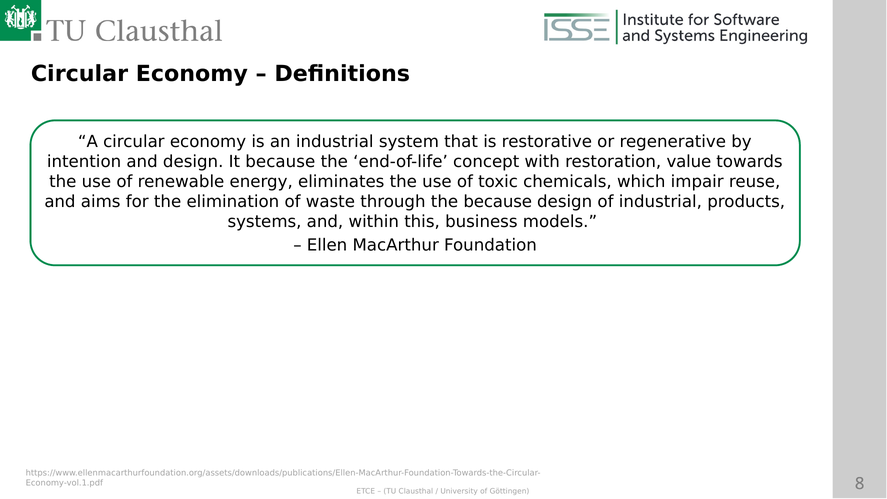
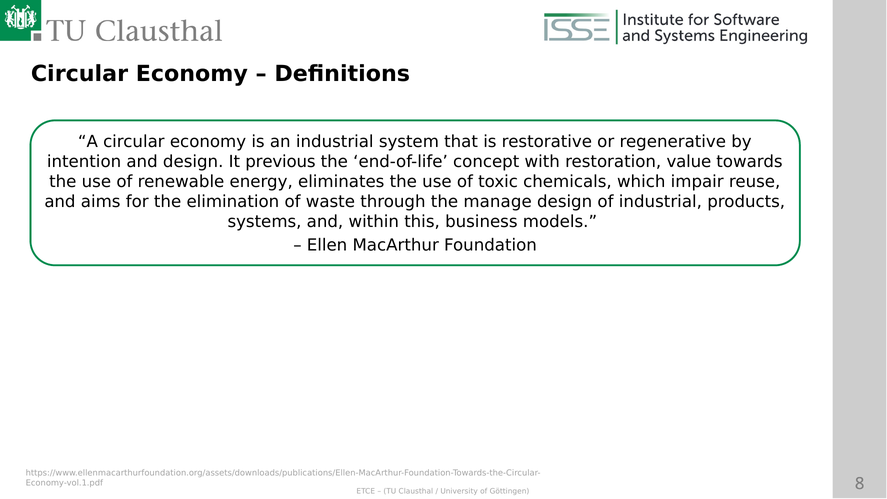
It because: because -> previous (280, 162)
the because: because -> manage (498, 202)
